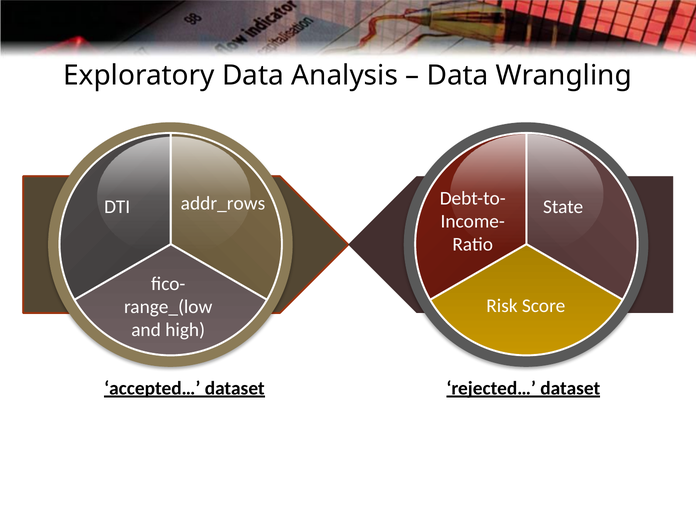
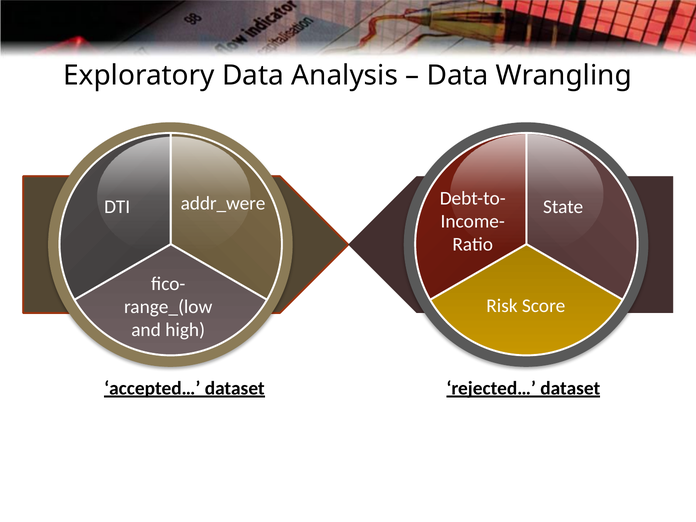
addr_rows: addr_rows -> addr_were (223, 203)
